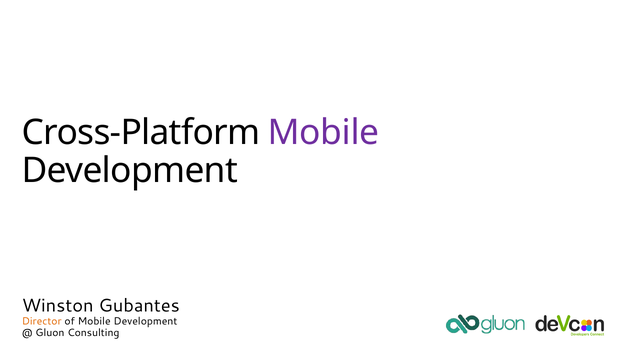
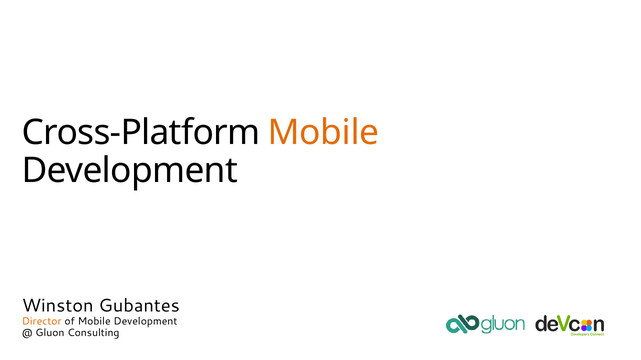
Mobile colour: purple -> orange (323, 133)
